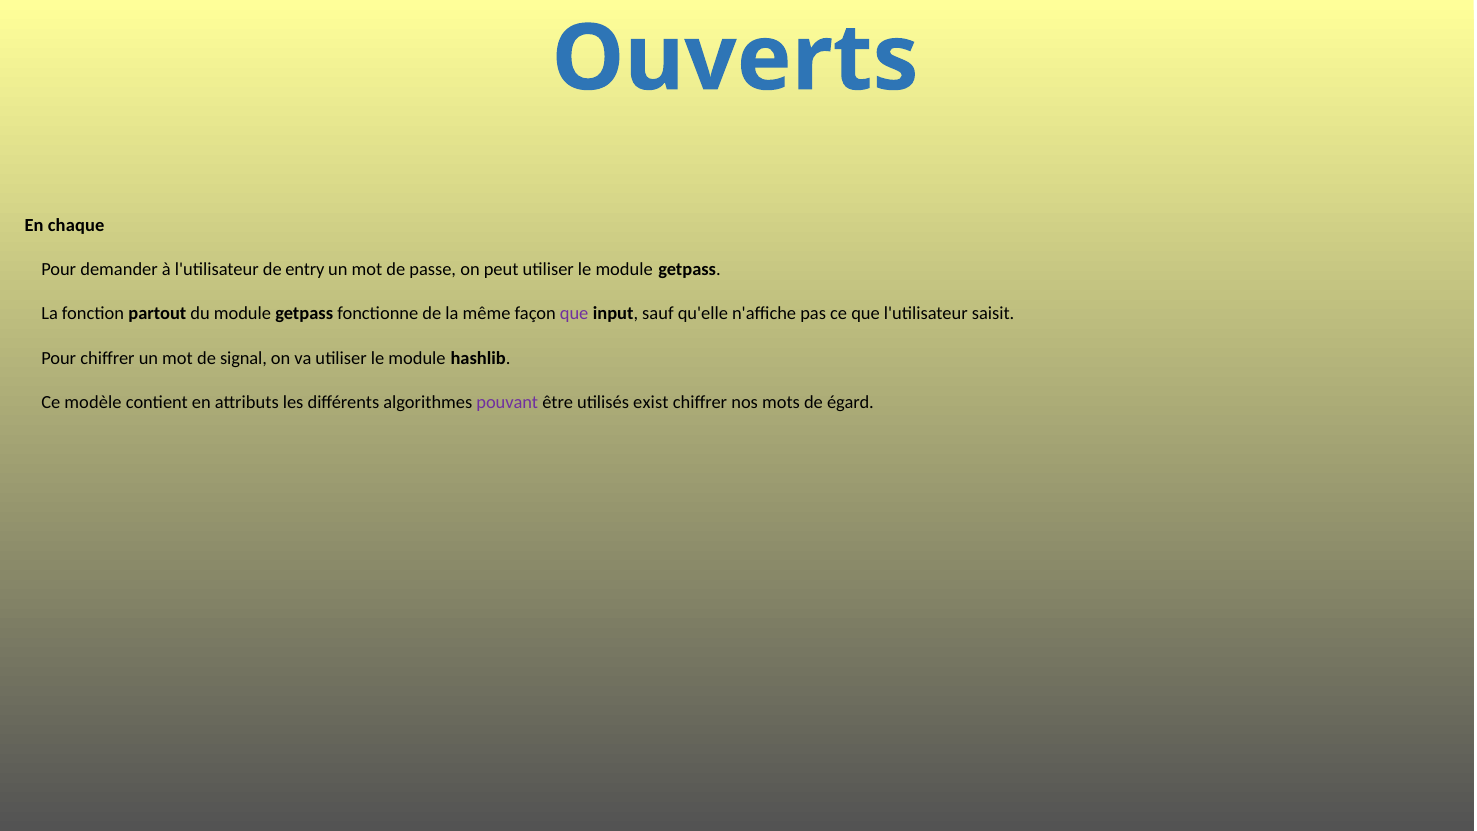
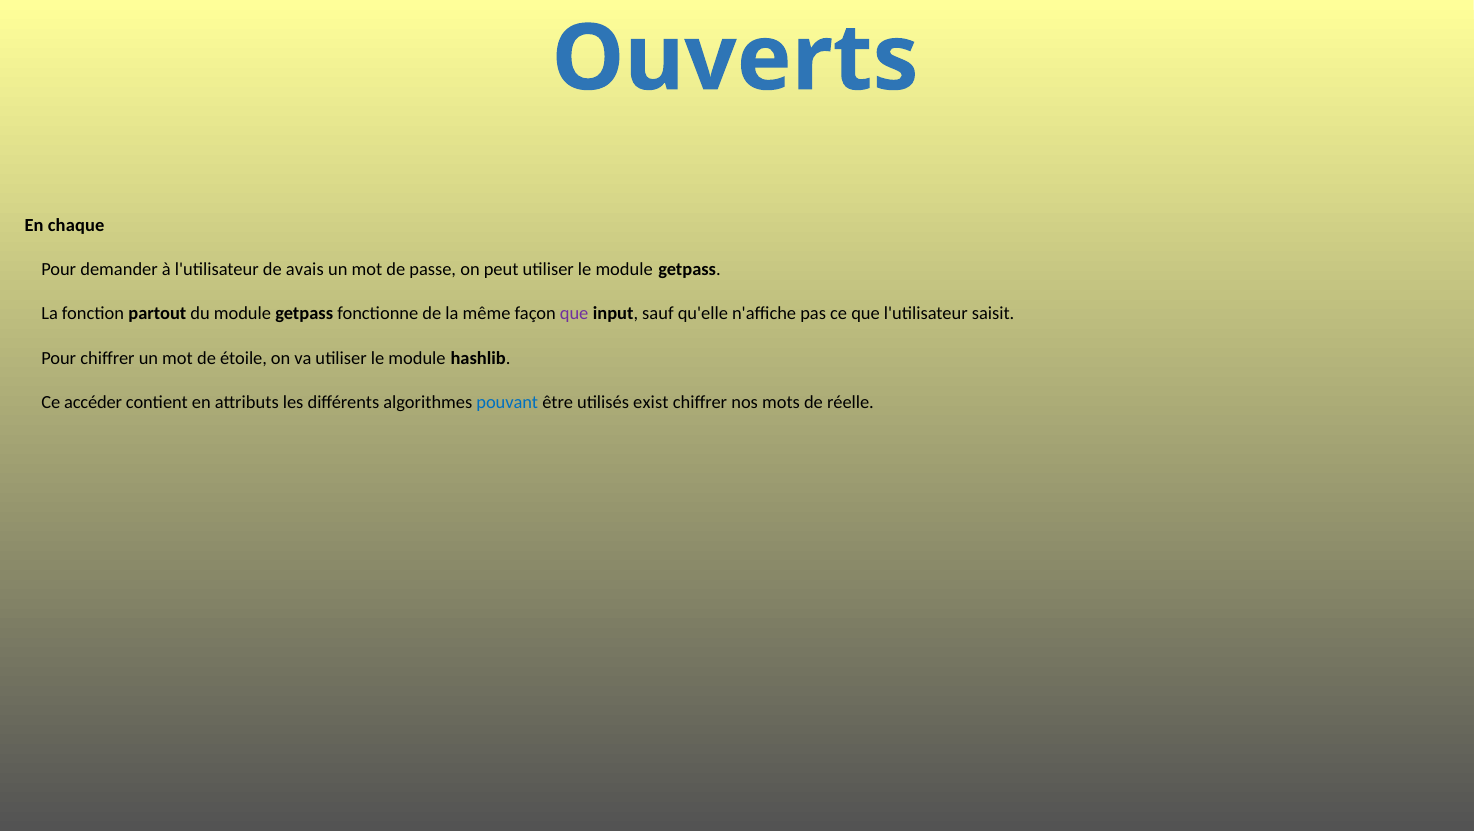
entry: entry -> avais (305, 269)
signal: signal -> étoile (243, 358)
modèle: modèle -> accéder (93, 402)
pouvant colour: purple -> blue (507, 402)
égard: égard -> réelle (850, 402)
